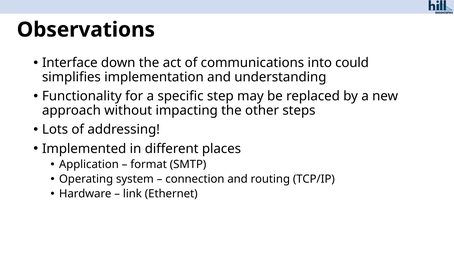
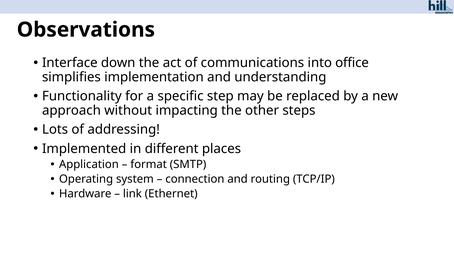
could: could -> office (352, 63)
